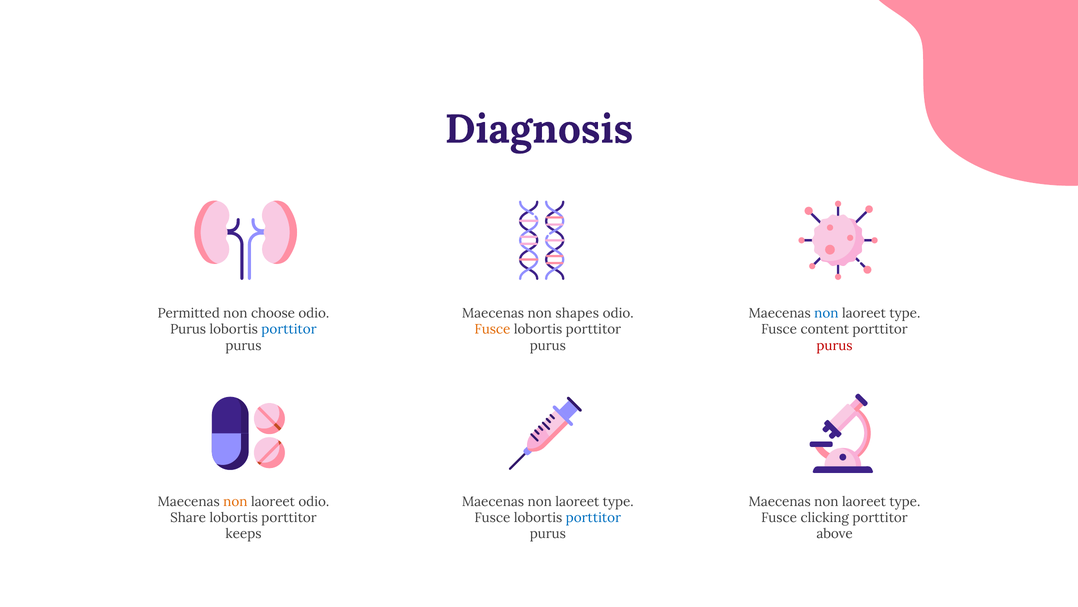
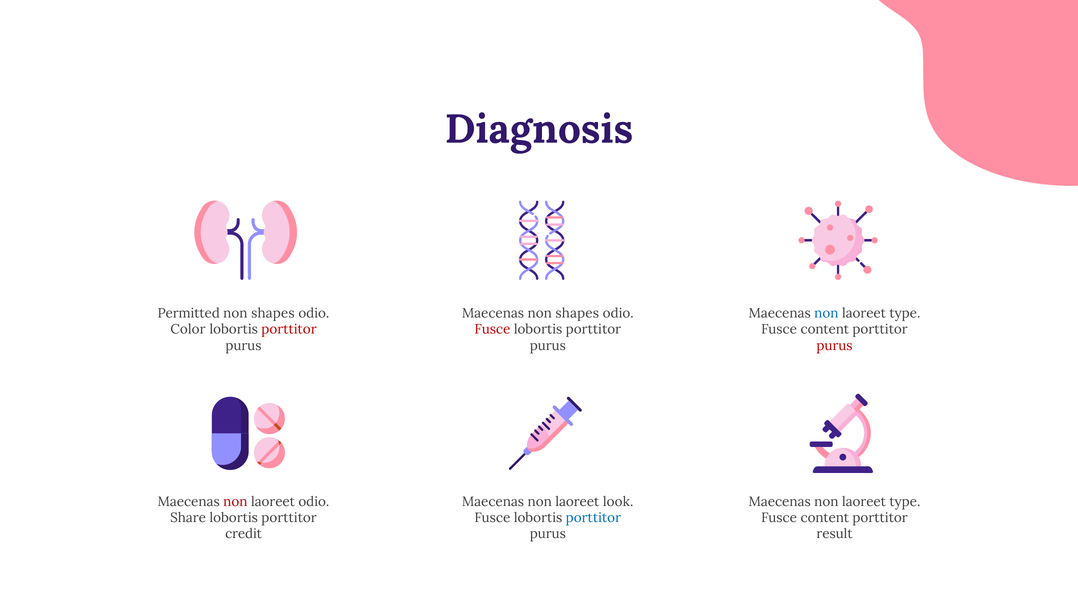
choose: choose -> shapes (273, 313)
Purus: Purus -> Color (188, 329)
porttitor colour: blue -> red (289, 329)
Fusce colour: orange -> red (492, 329)
non colour: orange -> red (235, 501)
type: type -> look (618, 501)
clicking: clicking -> content (825, 517)
keeps: keeps -> credit (244, 533)
above: above -> result (835, 533)
